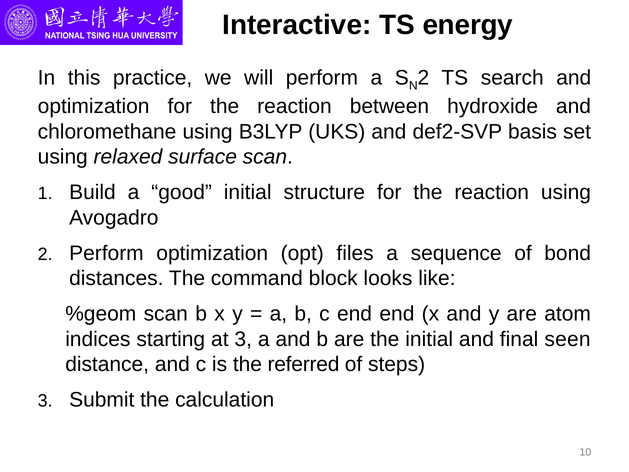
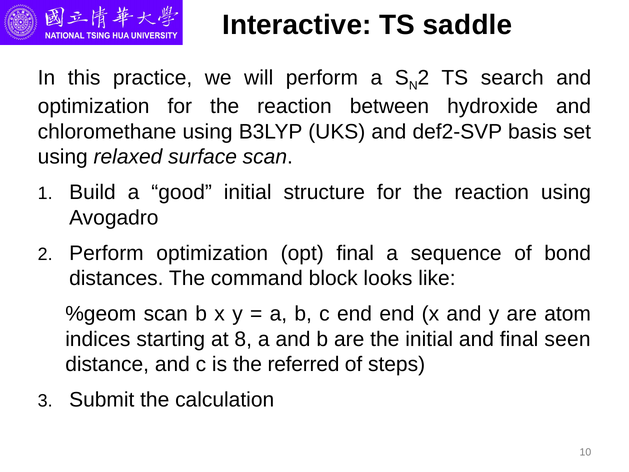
energy: energy -> saddle (468, 25)
opt files: files -> final (355, 253)
at 3: 3 -> 8 (243, 339)
